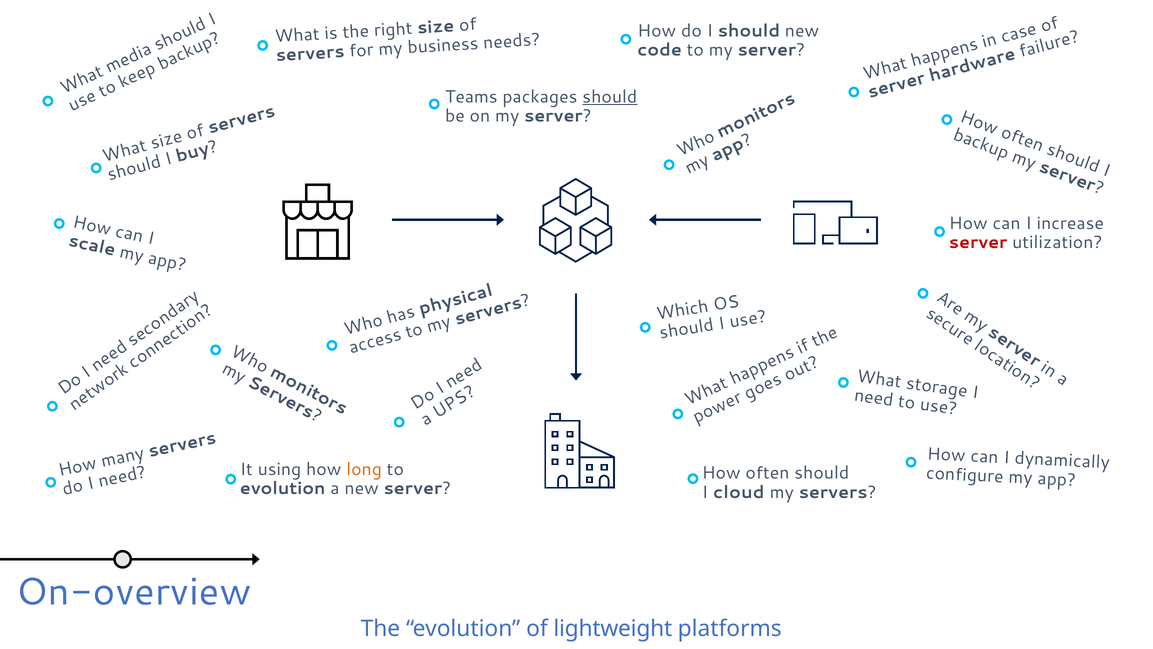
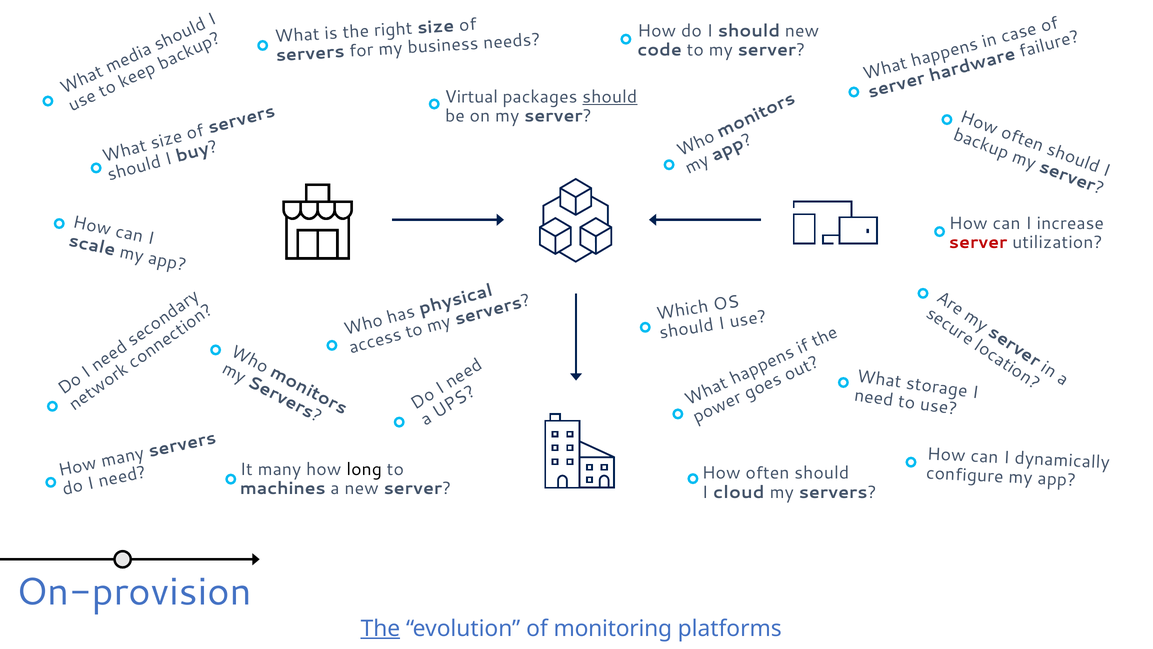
Teams: Teams -> Virtual (471, 97)
It using: using -> many (279, 469)
long colour: orange -> black (364, 469)
evolution: evolution -> machines (283, 488)
On-overview: On-overview -> On-provision (134, 592)
The underline: none -> present (380, 628)
lightweight: lightweight -> monitoring (613, 628)
